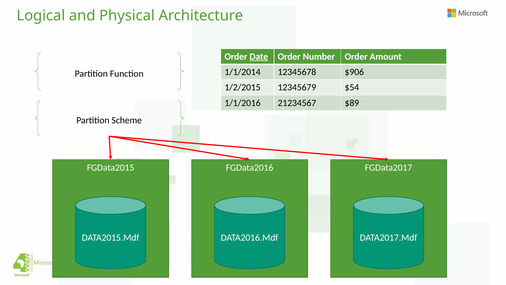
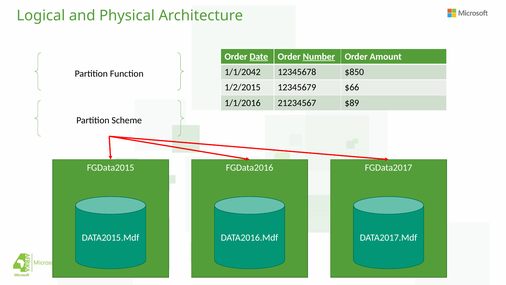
Number underline: none -> present (319, 57)
1/1/2014: 1/1/2014 -> 1/1/2042 (243, 72)
$906: $906 -> $850 (354, 72)
$54: $54 -> $66 (352, 87)
